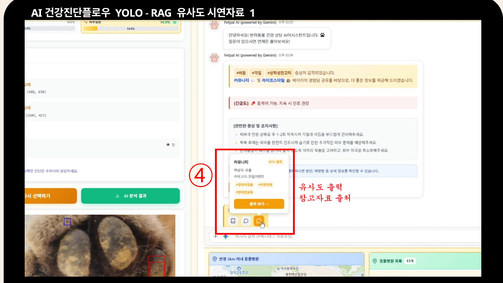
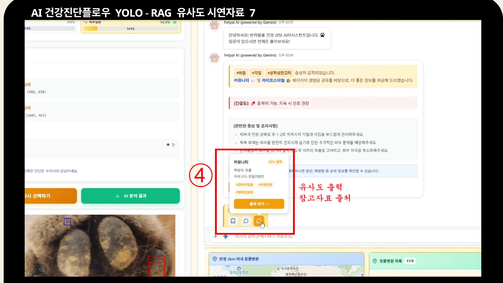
1: 1 -> 7 (252, 13)
